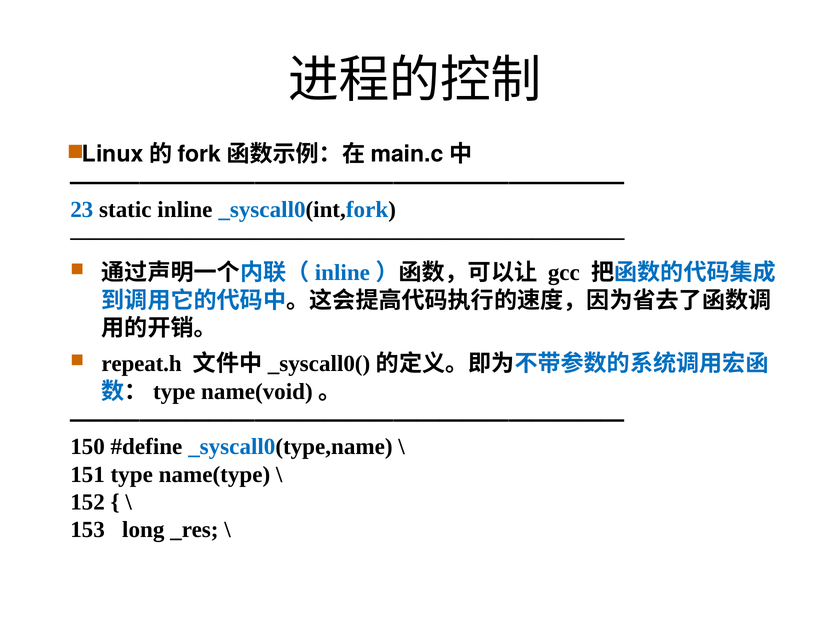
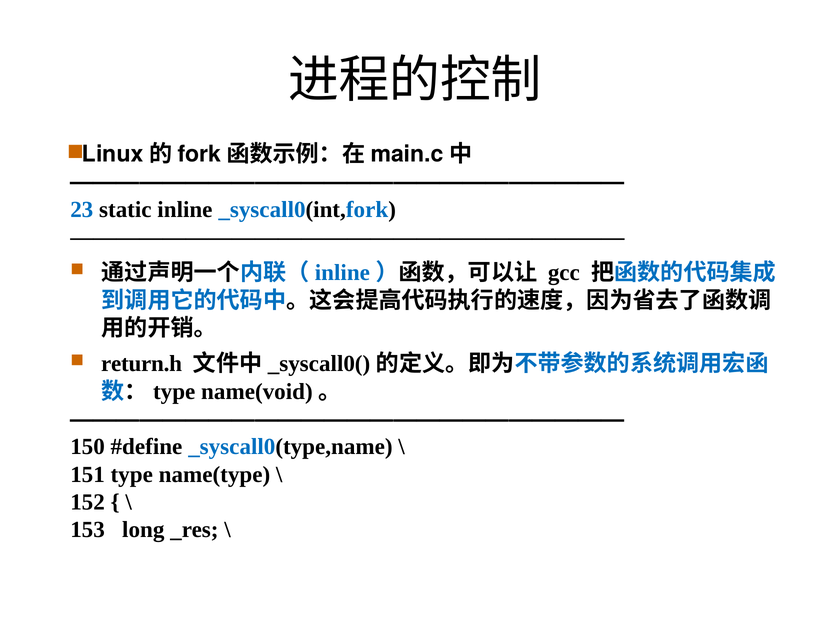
repeat.h: repeat.h -> return.h (142, 364)
